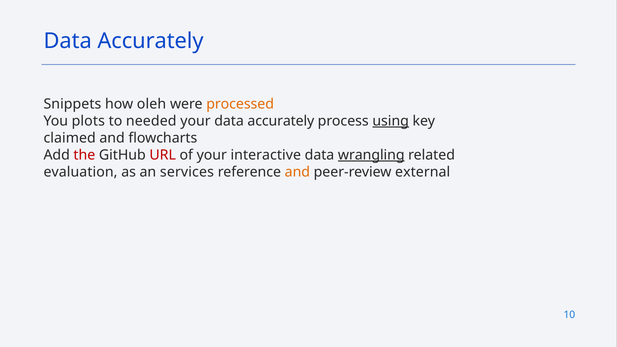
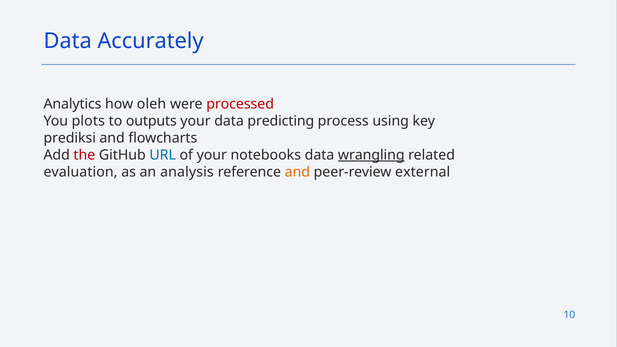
Snippets: Snippets -> Analytics (73, 104)
processed colour: orange -> red (240, 104)
needed: needed -> outputs (151, 121)
your data accurately: accurately -> predicting (281, 121)
using underline: present -> none (391, 121)
claimed: claimed -> prediksi (70, 138)
URL colour: red -> blue (163, 155)
interactive: interactive -> notebooks (266, 155)
services: services -> analysis (187, 172)
